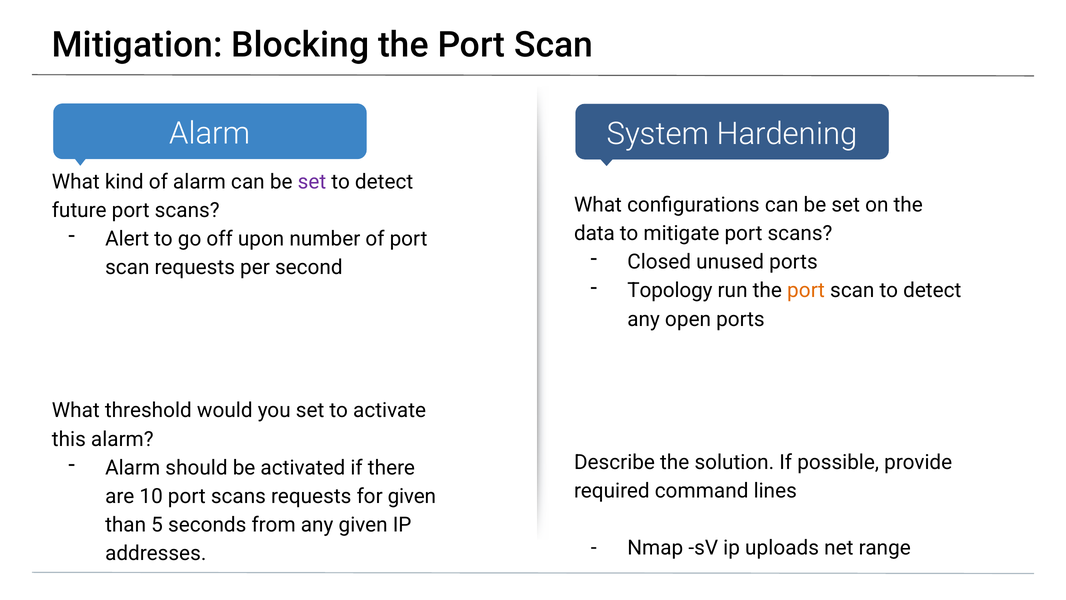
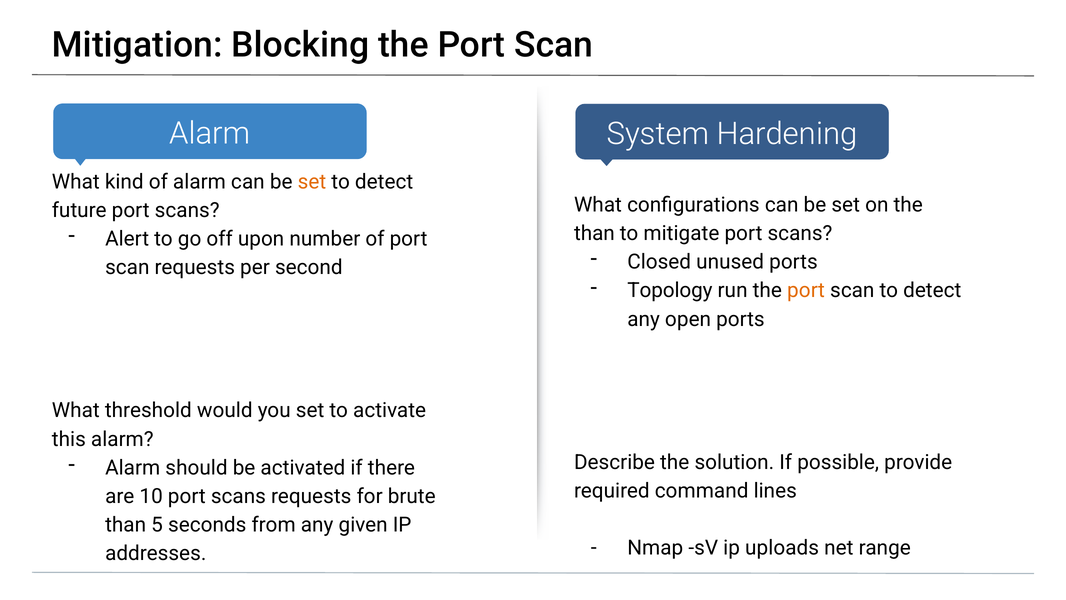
set colour: purple -> orange (312, 182)
data: data -> than (594, 233)
for given: given -> brute (412, 496)
